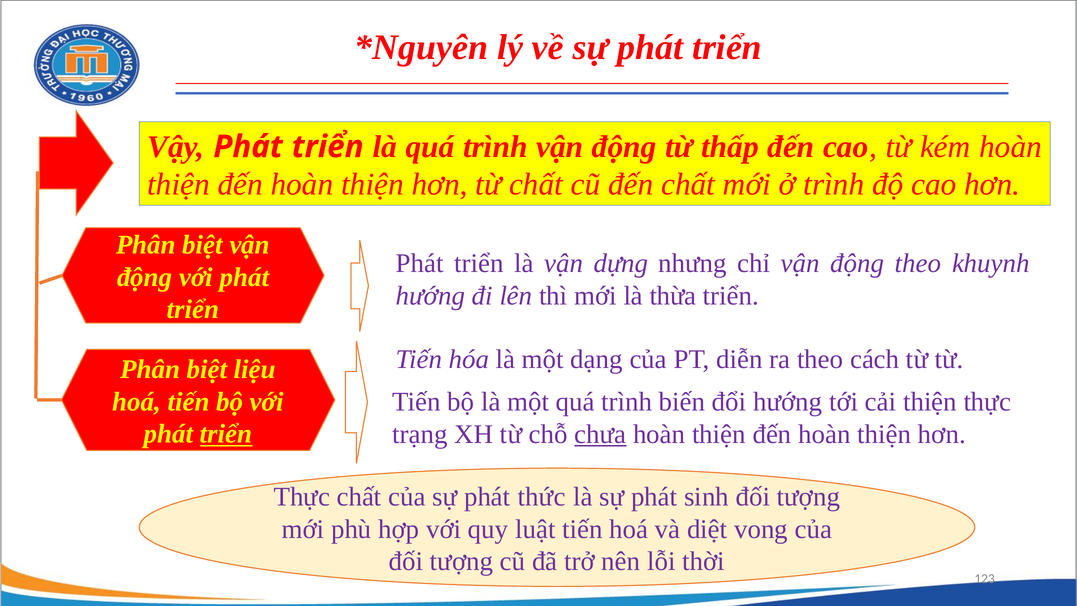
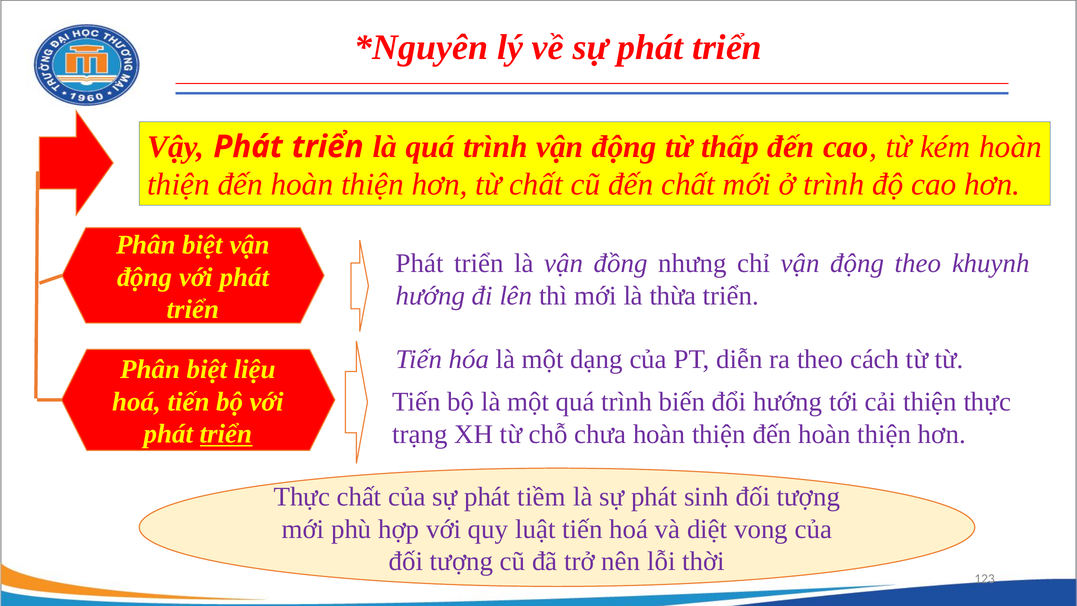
dựng: dựng -> đồng (621, 264)
chưa underline: present -> none (600, 434)
thức: thức -> tiềm (542, 497)
